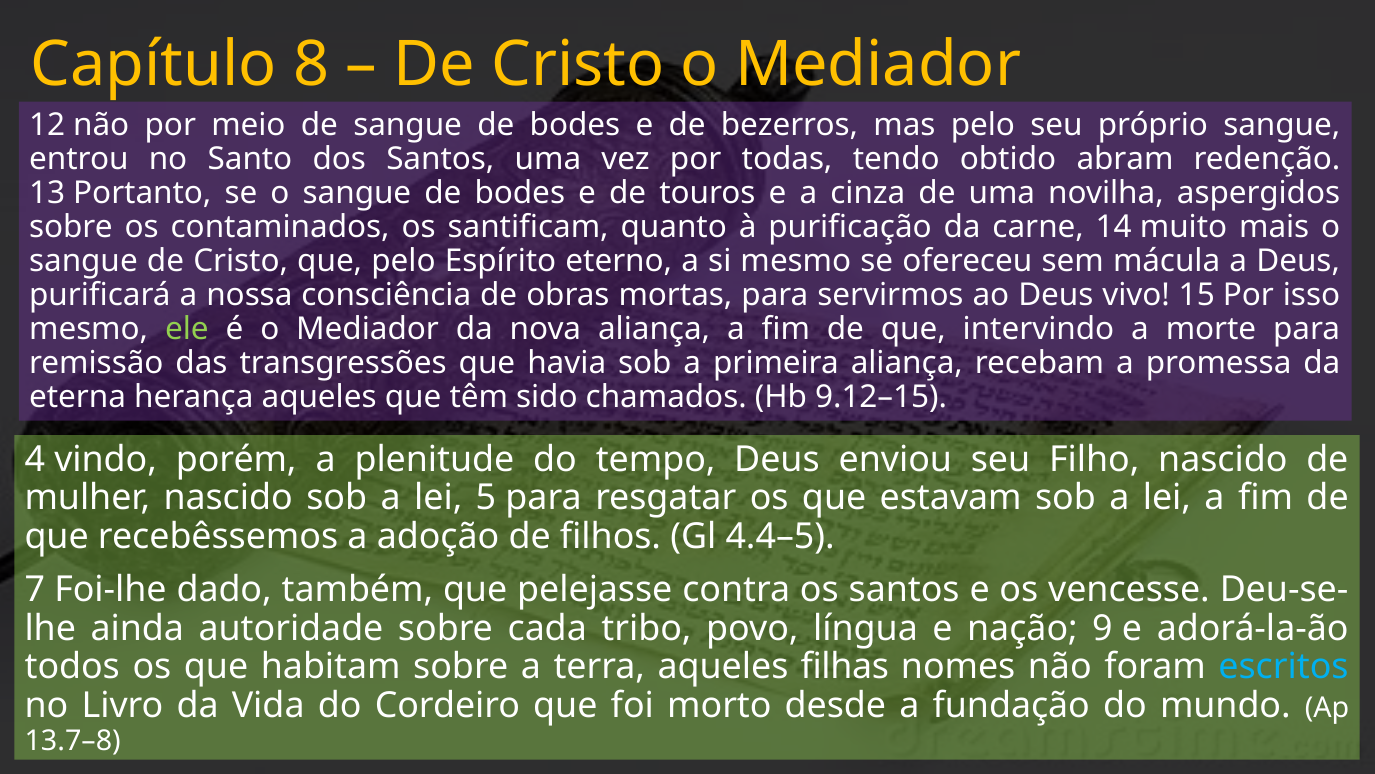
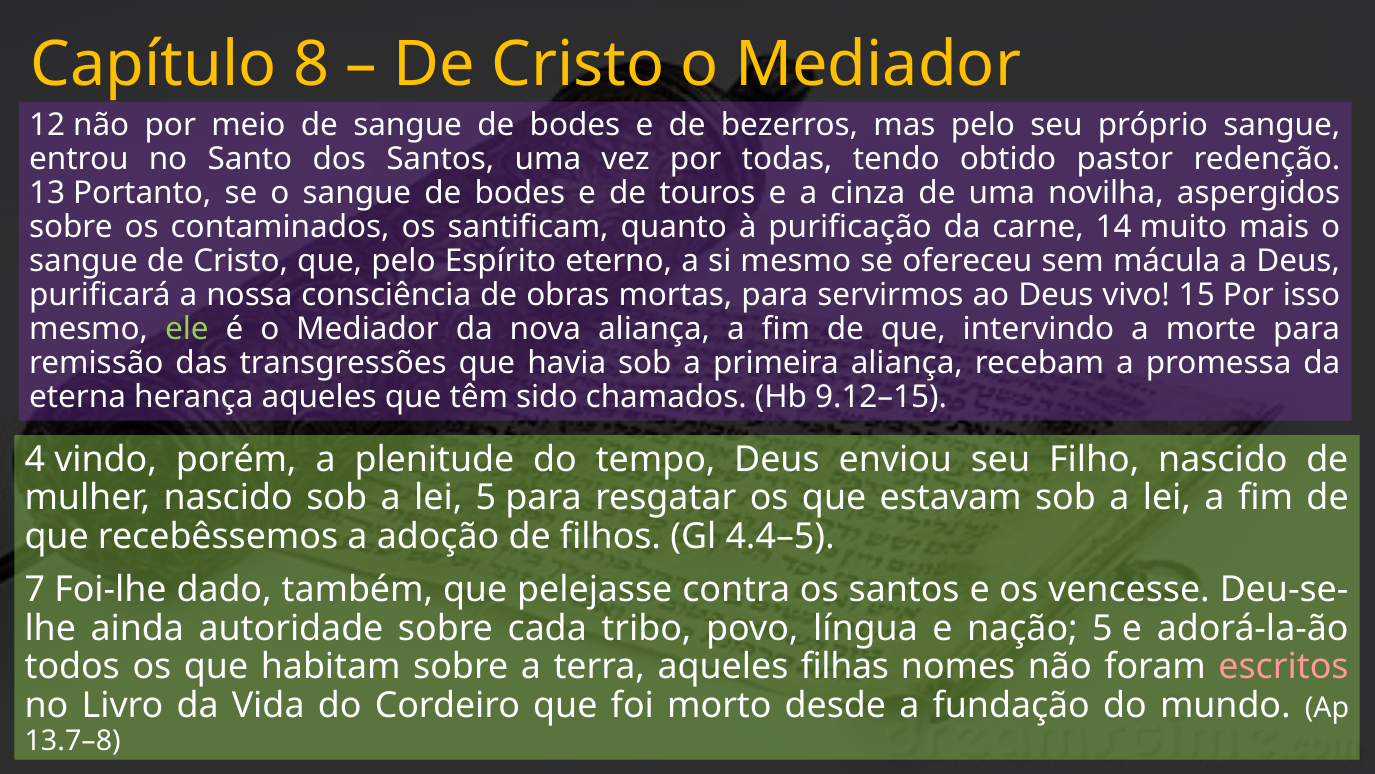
abram: abram -> pastor (1125, 159)
nação 9: 9 -> 5 (1102, 628)
escritos colour: light blue -> pink (1284, 667)
